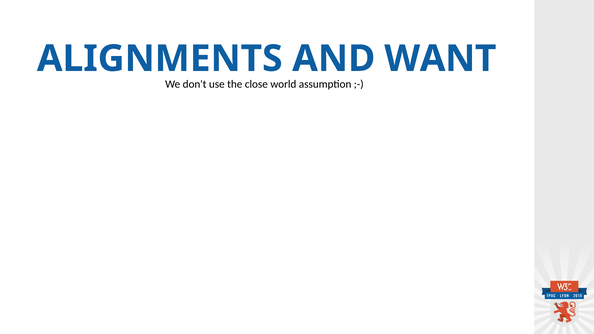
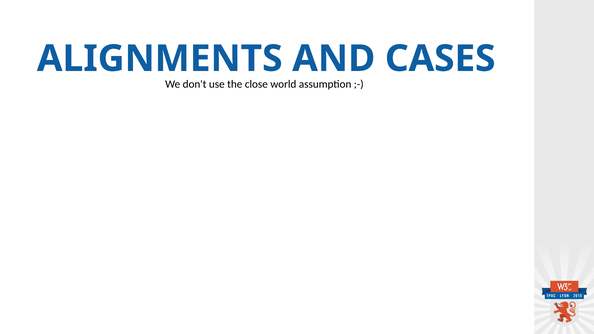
WANT: WANT -> CASES (440, 59)
